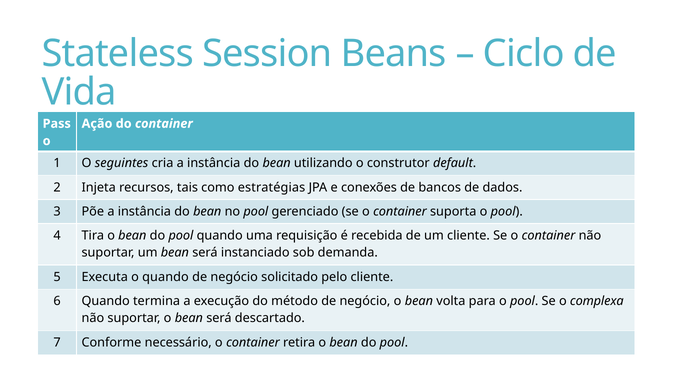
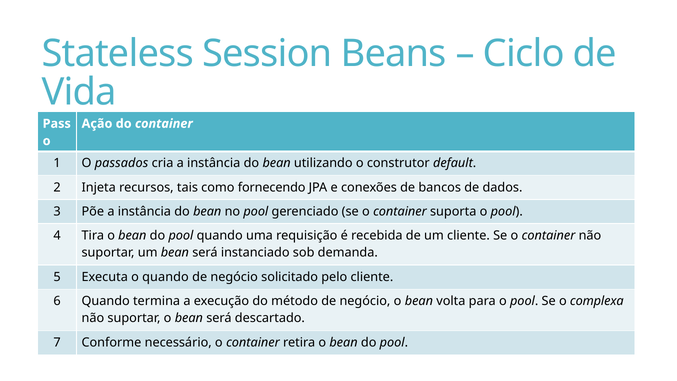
seguintes: seguintes -> passados (122, 163)
estratégias: estratégias -> fornecendo (272, 187)
